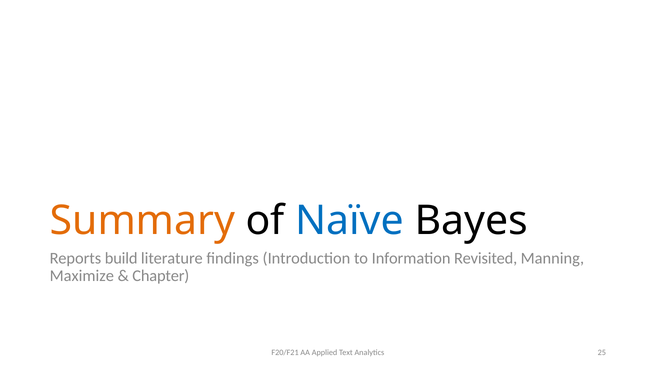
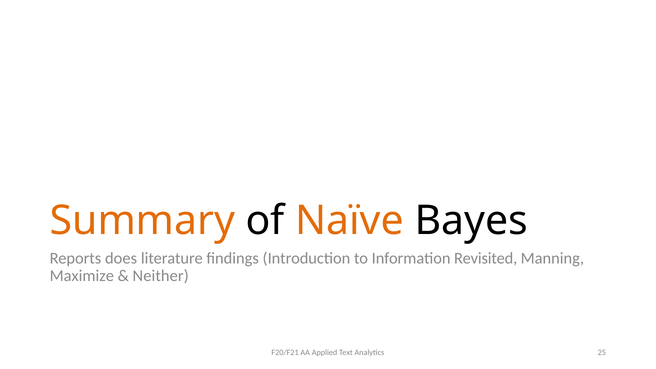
Naïve colour: blue -> orange (350, 221)
build: build -> does (121, 258)
Chapter: Chapter -> Neither (161, 276)
